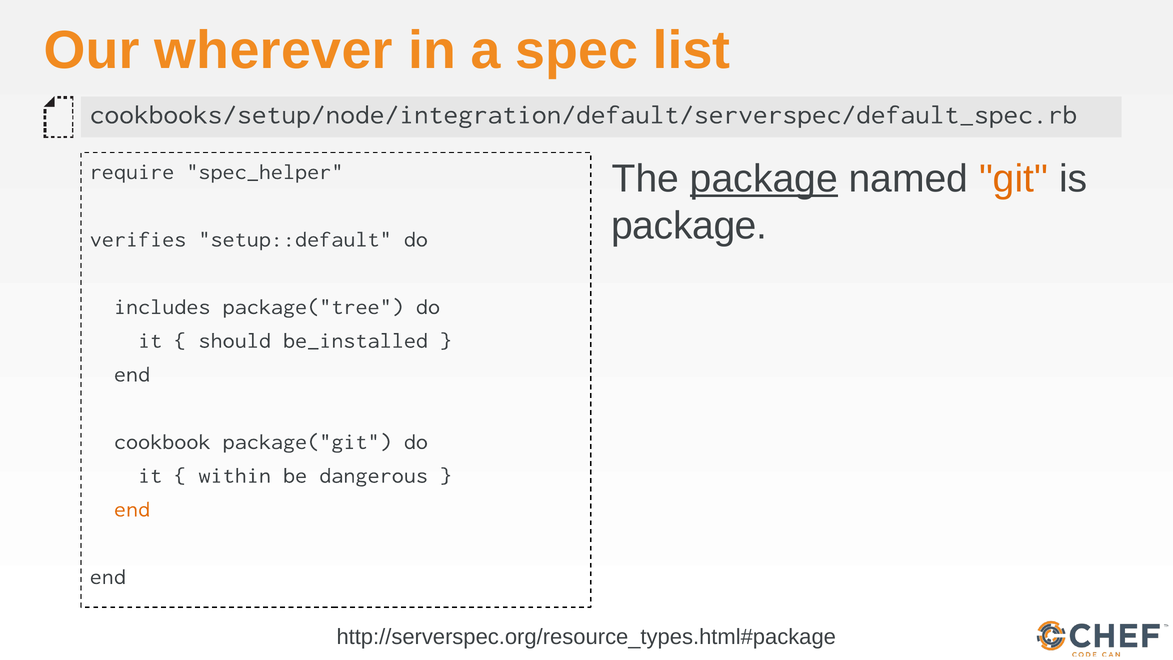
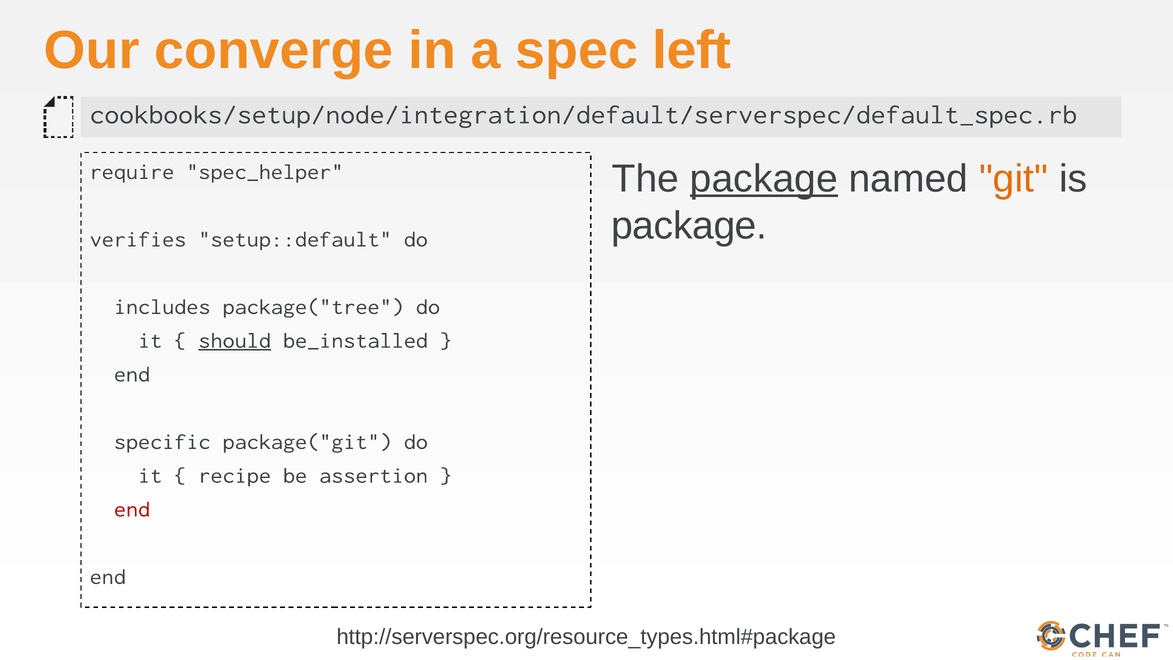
wherever: wherever -> converge (274, 51)
list: list -> left (692, 51)
should underline: none -> present (235, 340)
cookbook: cookbook -> specific (162, 442)
within: within -> recipe (235, 475)
dangerous: dangerous -> assertion (374, 475)
end colour: orange -> red (132, 509)
